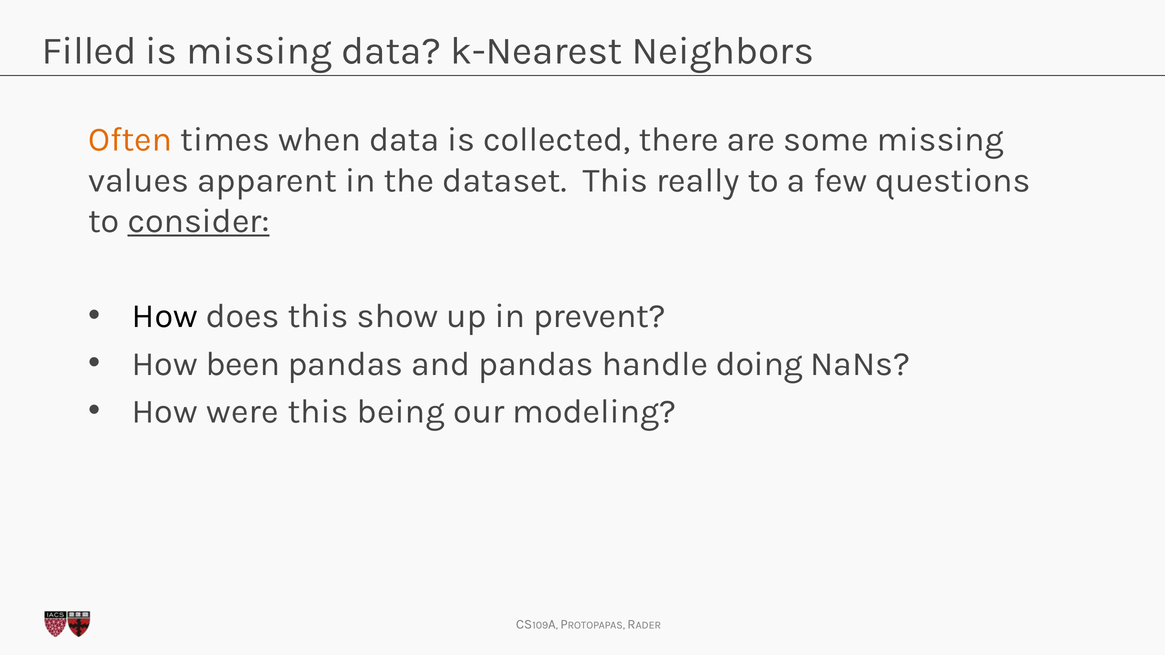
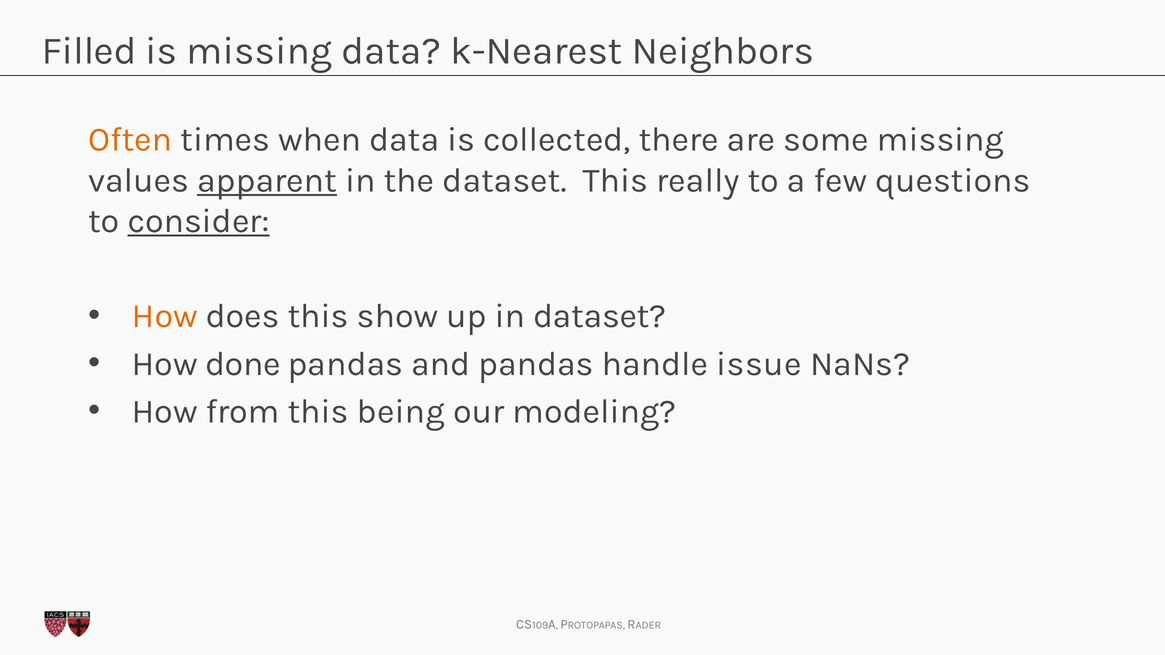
apparent underline: none -> present (267, 180)
How colour: black -> orange (165, 316)
in prevent: prevent -> dataset (600, 316)
been: been -> done (243, 364)
doing: doing -> issue (759, 364)
were: were -> from (243, 412)
